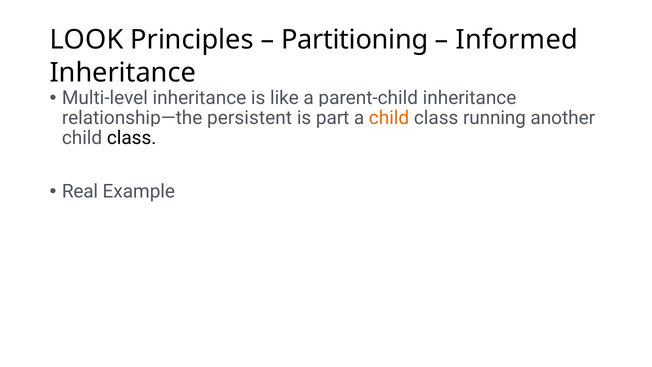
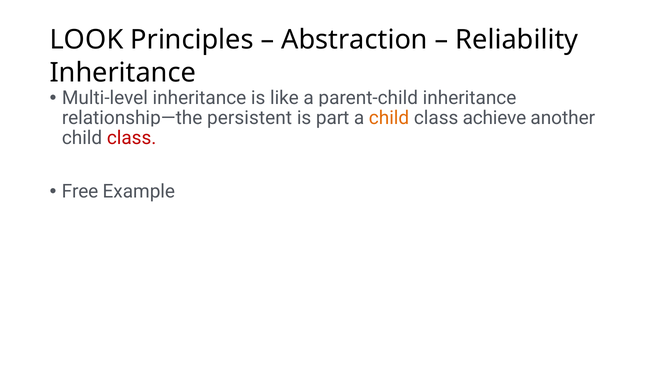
Partitioning: Partitioning -> Abstraction (355, 40)
Informed: Informed -> Reliability (517, 40)
running: running -> achieve (494, 118)
class colour: black -> red (132, 138)
Real: Real -> Free (80, 191)
